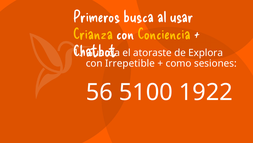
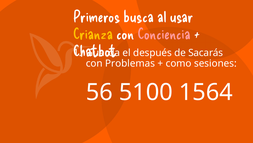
Conciencia colour: yellow -> pink (164, 34)
atoraste: atoraste -> después (152, 53)
Explora: Explora -> Sacarás (206, 53)
Irrepetible: Irrepetible -> Problemas (130, 63)
1922: 1922 -> 1564 (206, 92)
